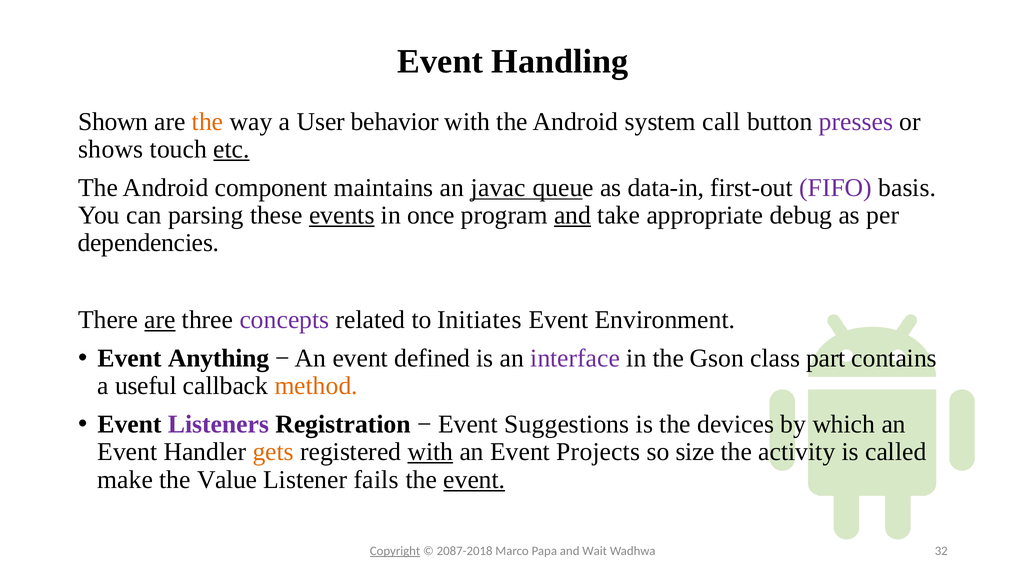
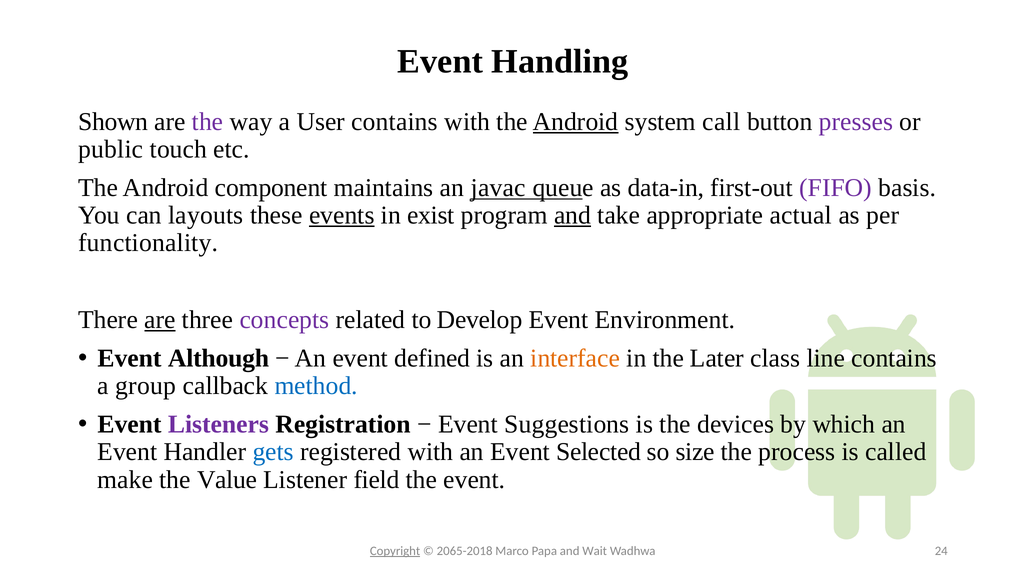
the colour: orange -> purple (208, 122)
User behavior: behavior -> contains (395, 122)
Android underline: none -> present (576, 122)
shows: shows -> public (111, 149)
etc underline: present -> none (232, 149)
parsing: parsing -> layouts (206, 215)
once: once -> exist (431, 215)
debug: debug -> actual (801, 215)
dependencies: dependencies -> functionality (148, 243)
Initiates: Initiates -> Develop (480, 320)
Anything: Anything -> Although (219, 358)
interface colour: purple -> orange (575, 358)
Gson: Gson -> Later (717, 358)
part: part -> line (826, 358)
useful: useful -> group (146, 386)
method colour: orange -> blue (316, 386)
gets colour: orange -> blue (273, 452)
with underline: present -> none (430, 452)
Projects: Projects -> Selected (599, 452)
activity: activity -> process (797, 452)
fails: fails -> field (377, 480)
event underline: present -> none (474, 480)
2087-2018: 2087-2018 -> 2065-2018 (465, 551)
32: 32 -> 24 (941, 551)
